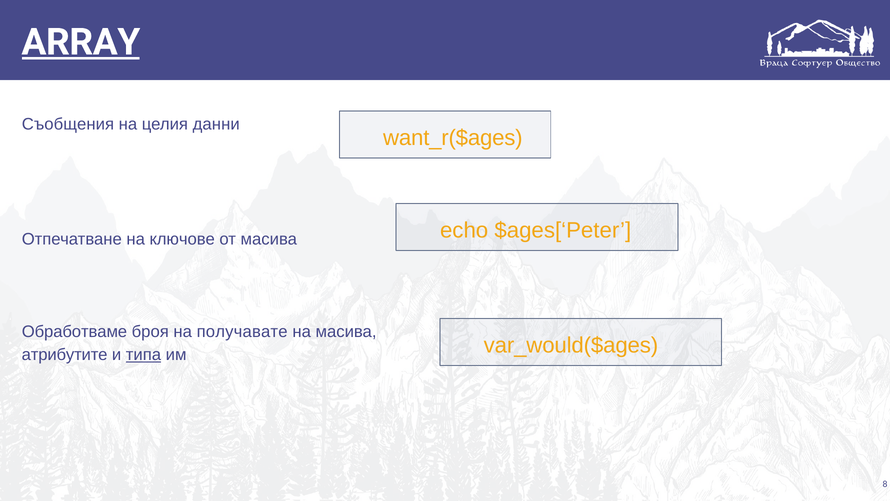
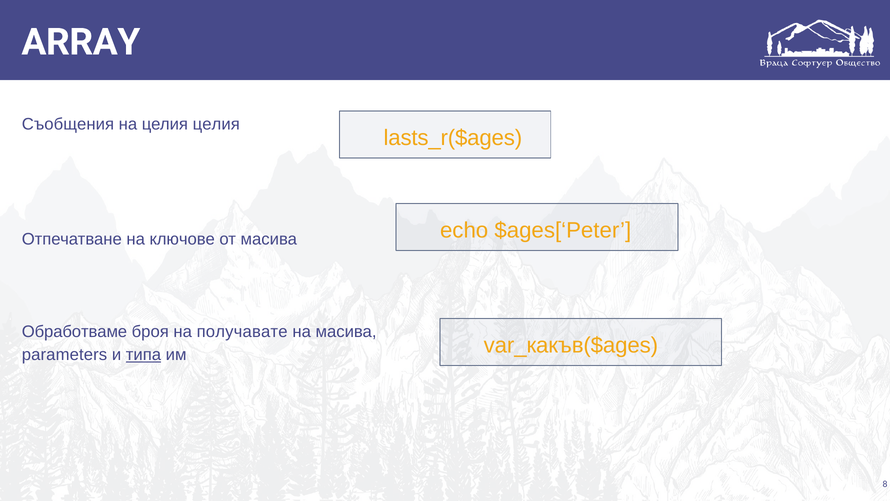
ARRAY underline: present -> none (81, 42)
целия данни: данни -> целия (216, 124)
want_r($ages: want_r($ages -> lasts_r($ages (453, 138)
var_would($ages: var_would($ages -> var_какъв($ages (571, 345)
атрибутите: атрибутите -> parameters (64, 354)
